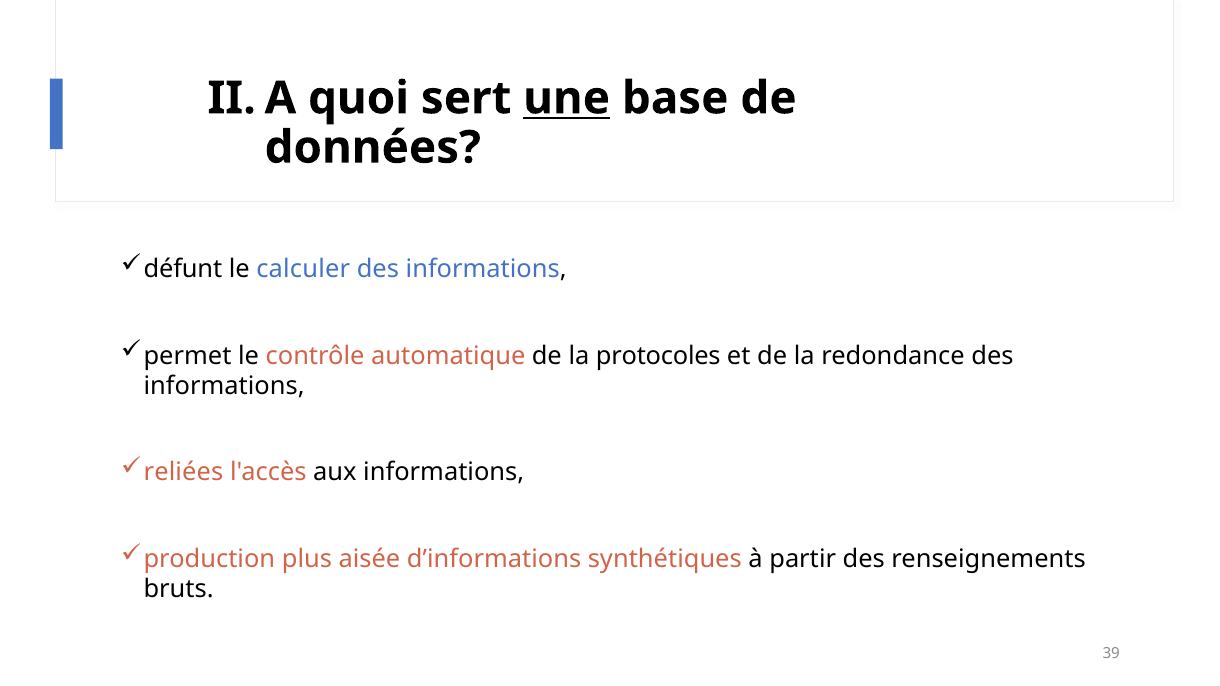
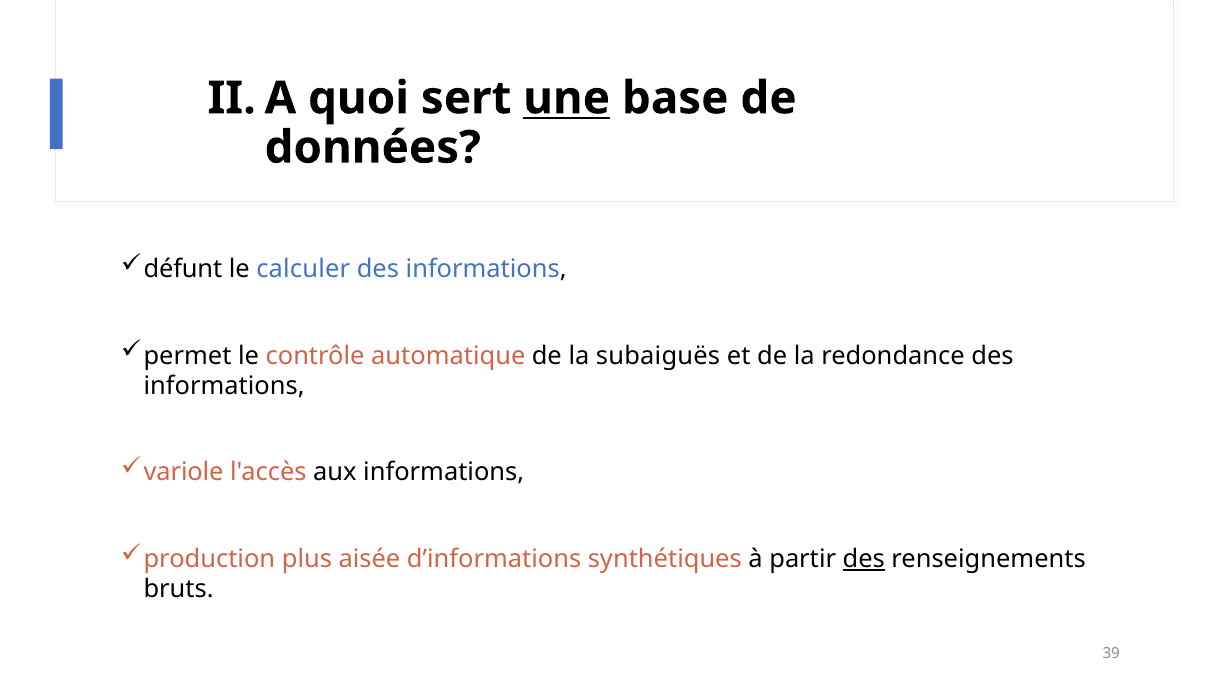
protocoles: protocoles -> subaiguës (658, 356)
reliées: reliées -> variole (184, 473)
des underline: none -> present (864, 559)
